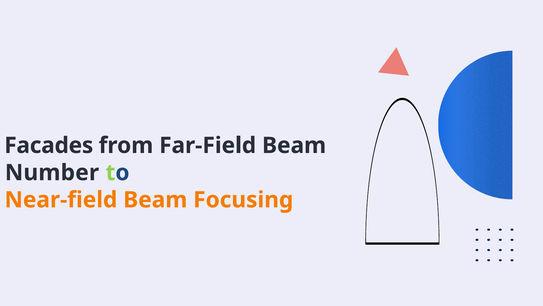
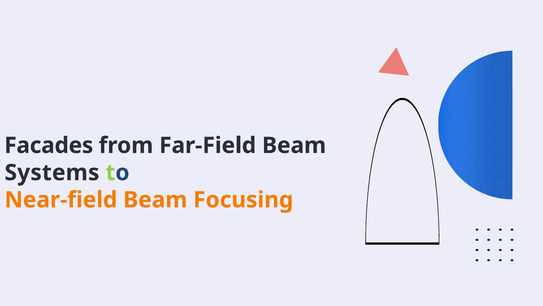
Number: Number -> Systems (52, 172)
